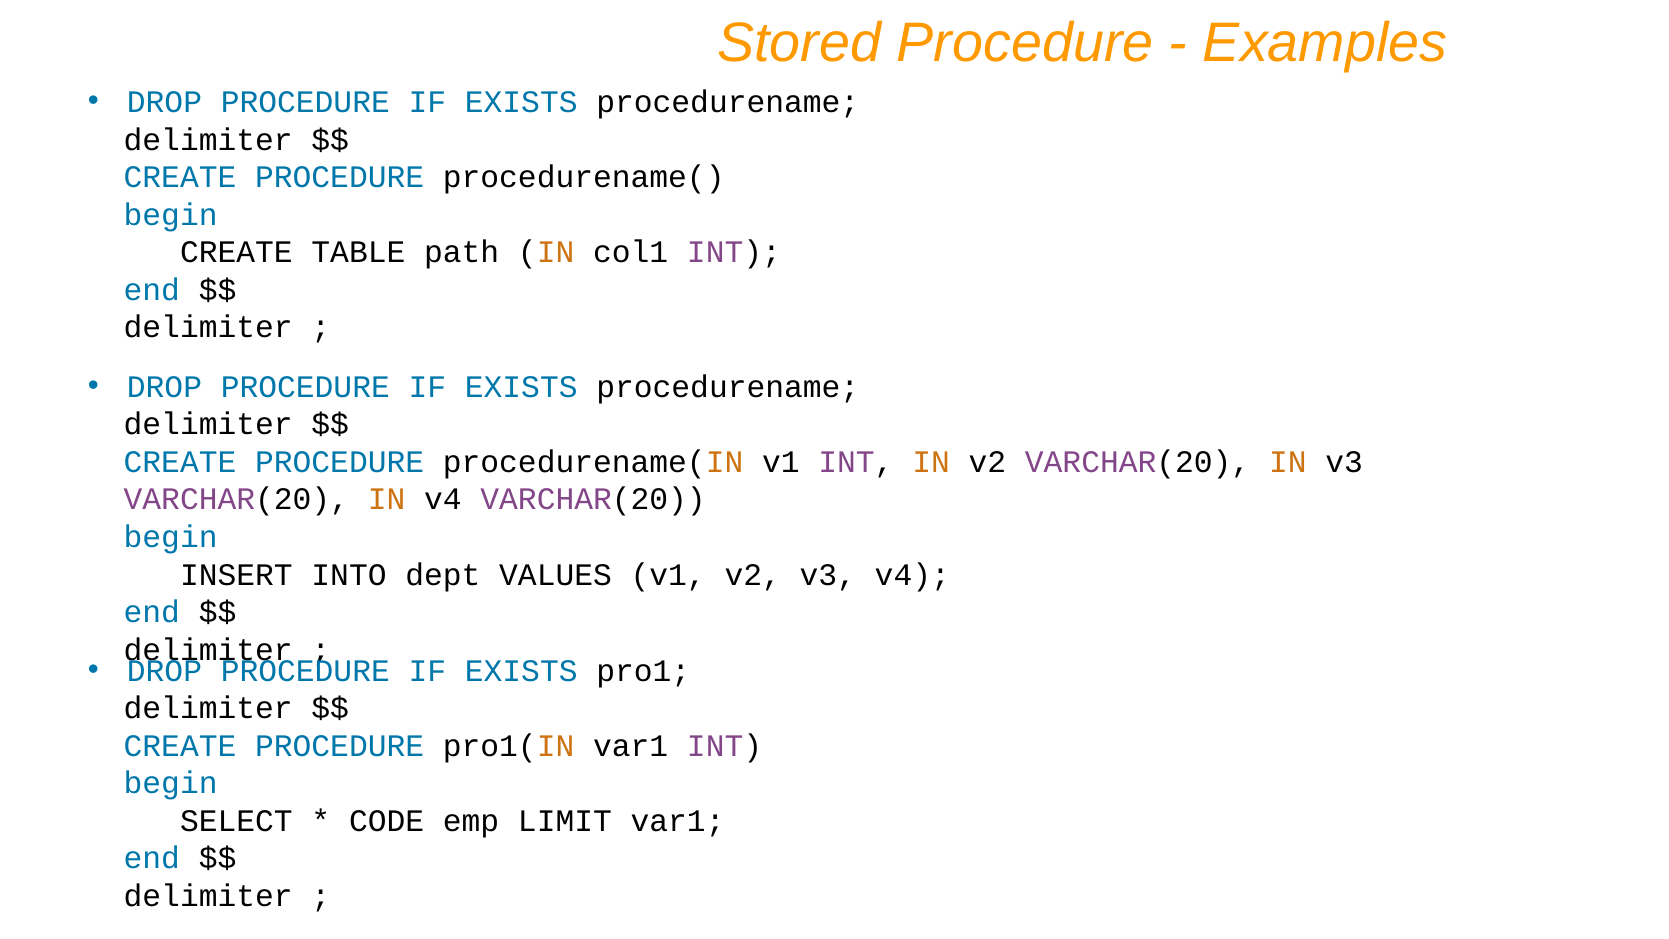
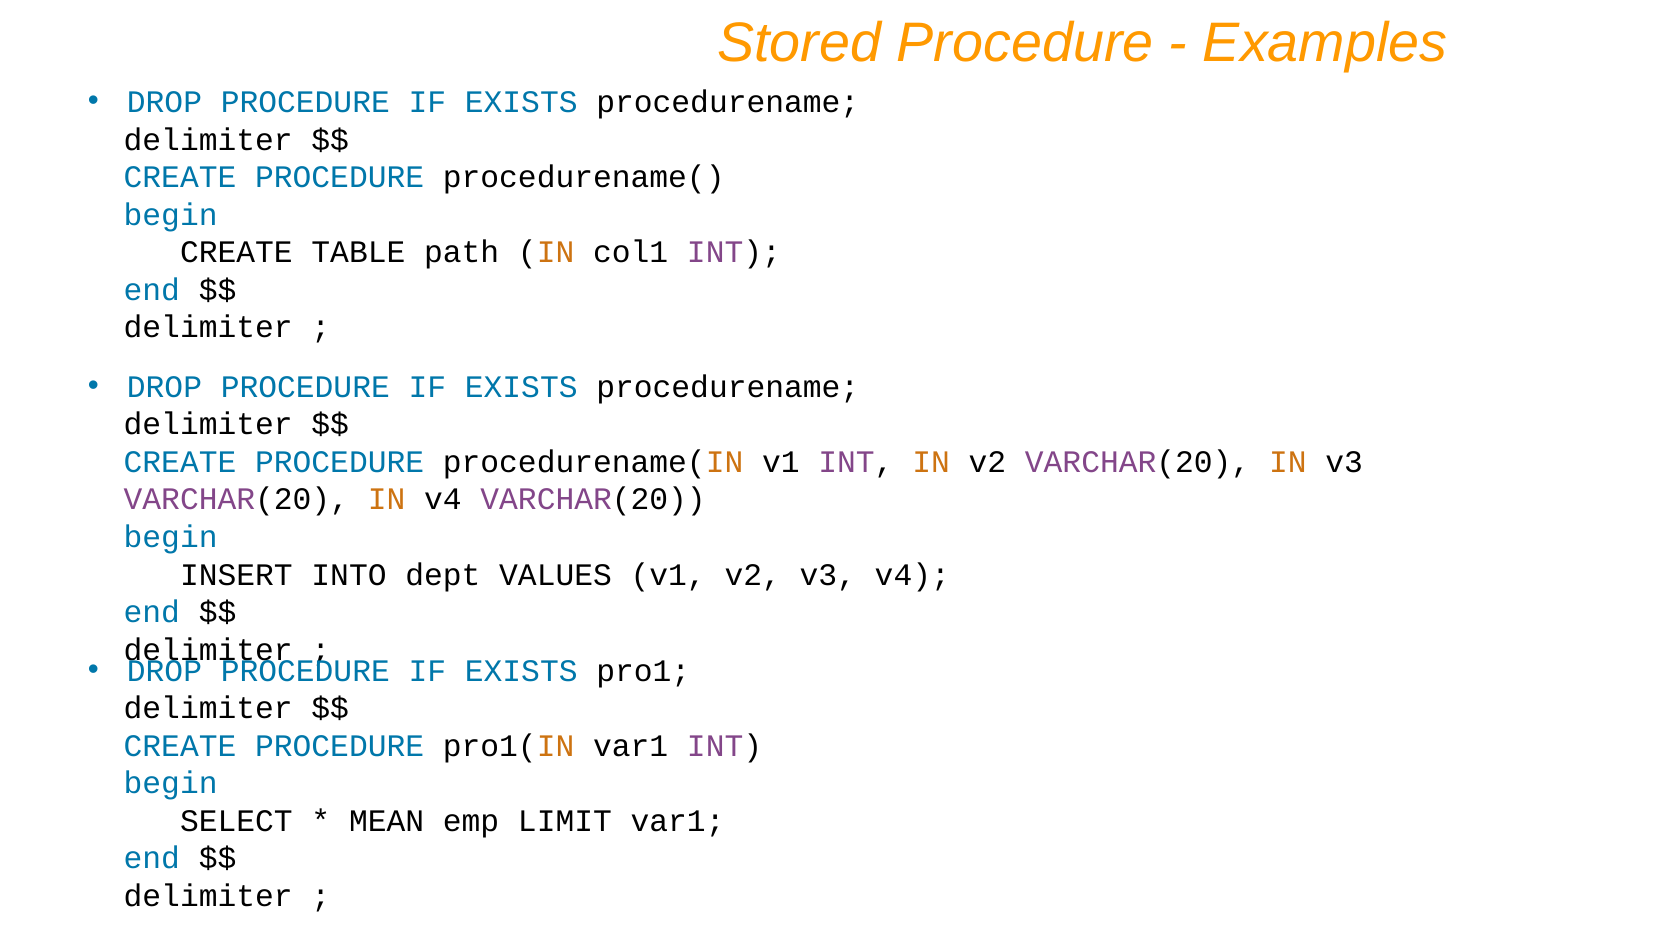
CODE: CODE -> MEAN (387, 821)
